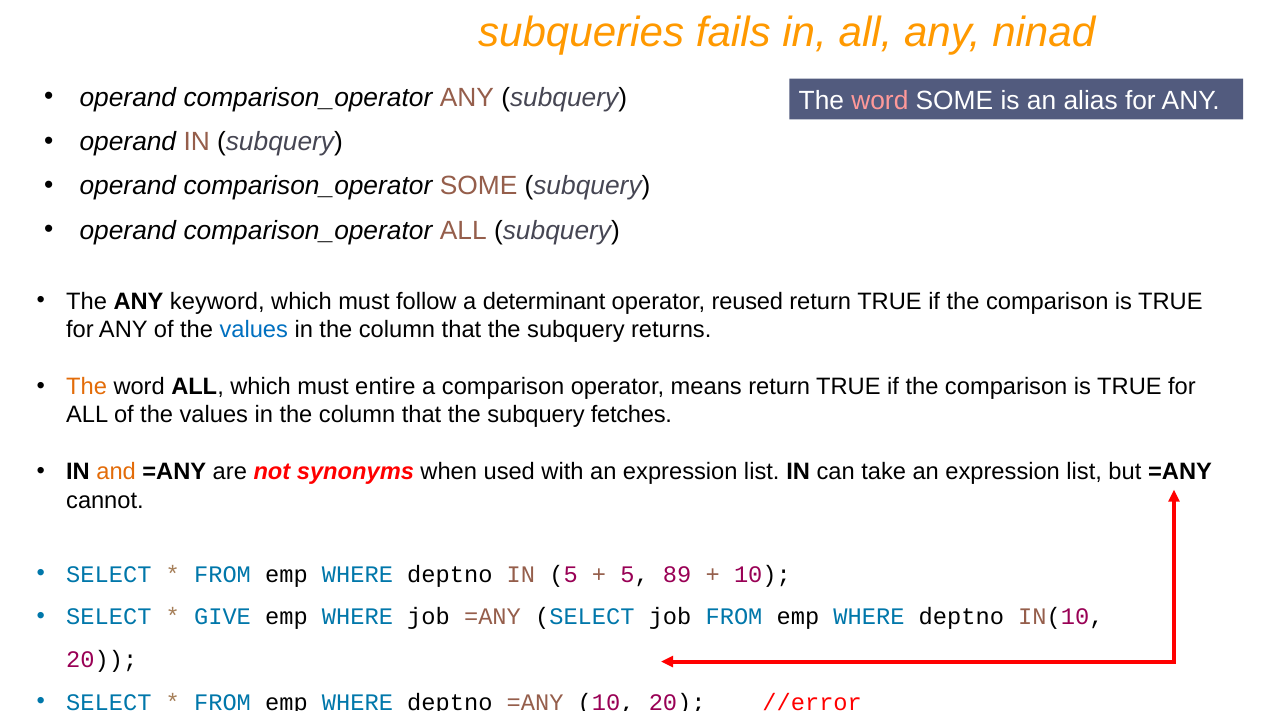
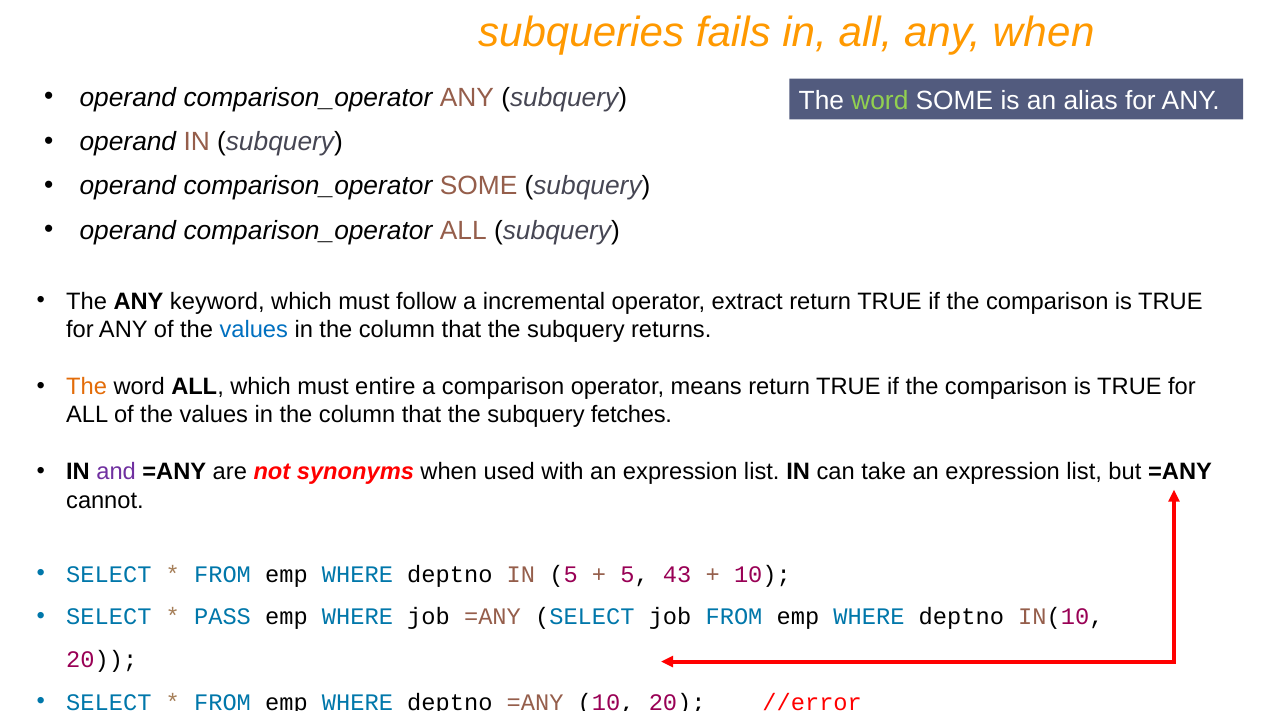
any ninad: ninad -> when (1044, 33)
word colour: pink -> light green (880, 101)
determinant: determinant -> incremental (544, 301)
reused: reused -> extract (747, 301)
and colour: orange -> purple (116, 472)
89: 89 -> 43 (677, 574)
GIVE: GIVE -> PASS (223, 617)
